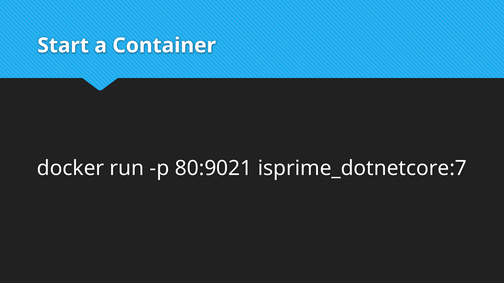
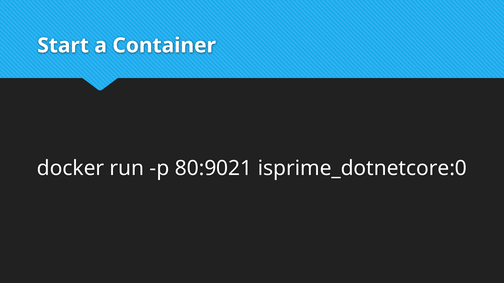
isprime_dotnetcore:7: isprime_dotnetcore:7 -> isprime_dotnetcore:0 (362, 168)
